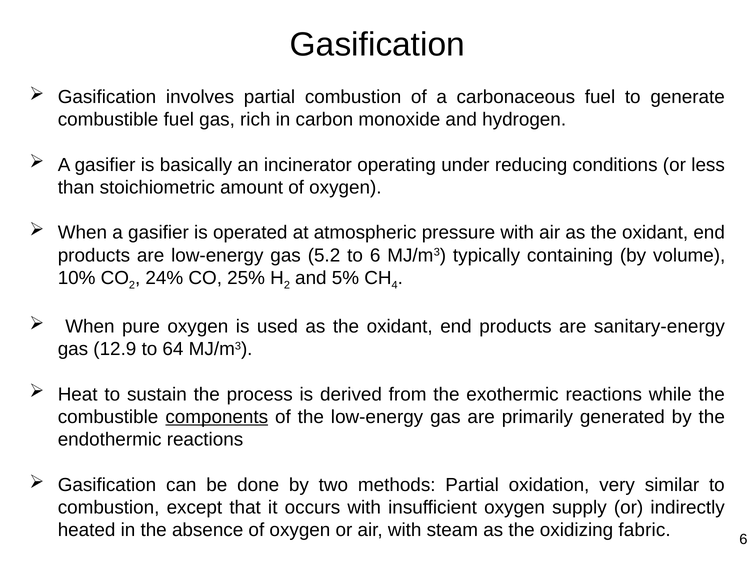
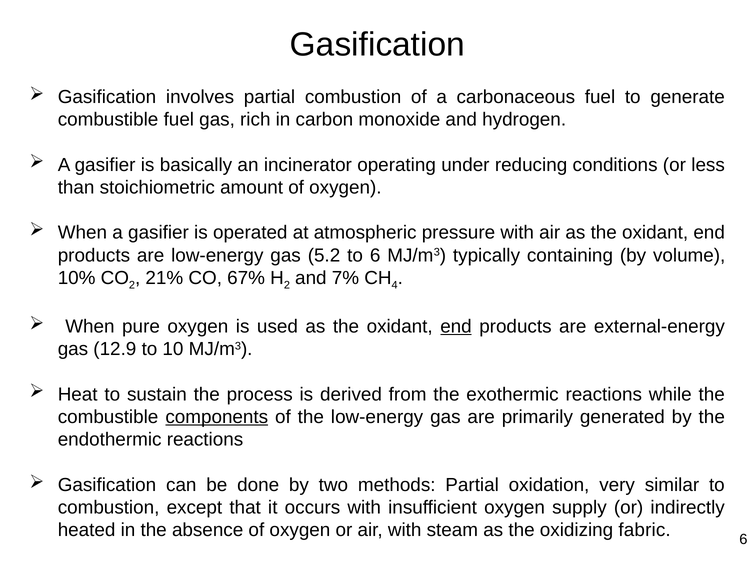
24%: 24% -> 21% (164, 278)
25%: 25% -> 67% (246, 278)
5%: 5% -> 7% (345, 278)
end underline: none -> present (456, 327)
sanitary-energy: sanitary-energy -> external-energy (659, 327)
64: 64 -> 10 (173, 349)
